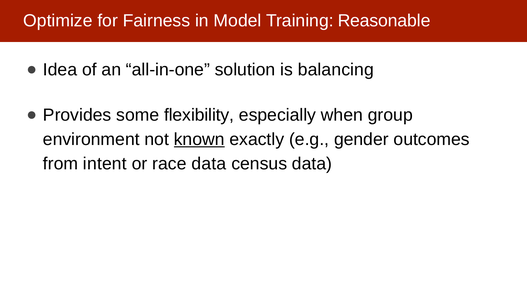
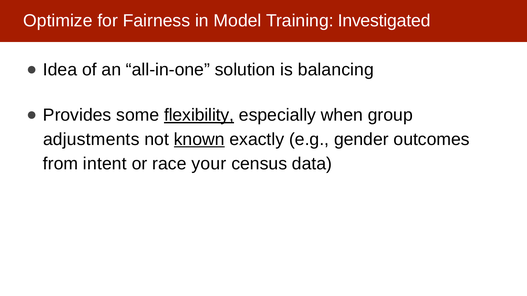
Reasonable: Reasonable -> Investigated (384, 21)
flexibility underline: none -> present (199, 115)
environment: environment -> adjustments (91, 140)
race data: data -> your (209, 164)
